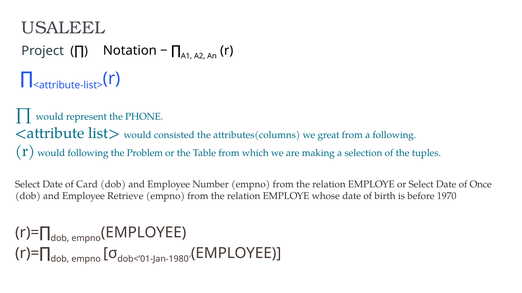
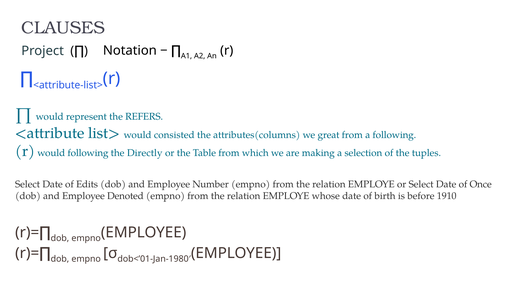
USALEEL: USALEEL -> CLAUSES (63, 28)
PHONE: PHONE -> REFERS (144, 117)
Problem: Problem -> Directly (145, 153)
Card: Card -> Edits (87, 185)
Retrieve: Retrieve -> Denoted (125, 196)
1970: 1970 -> 1910 (447, 196)
